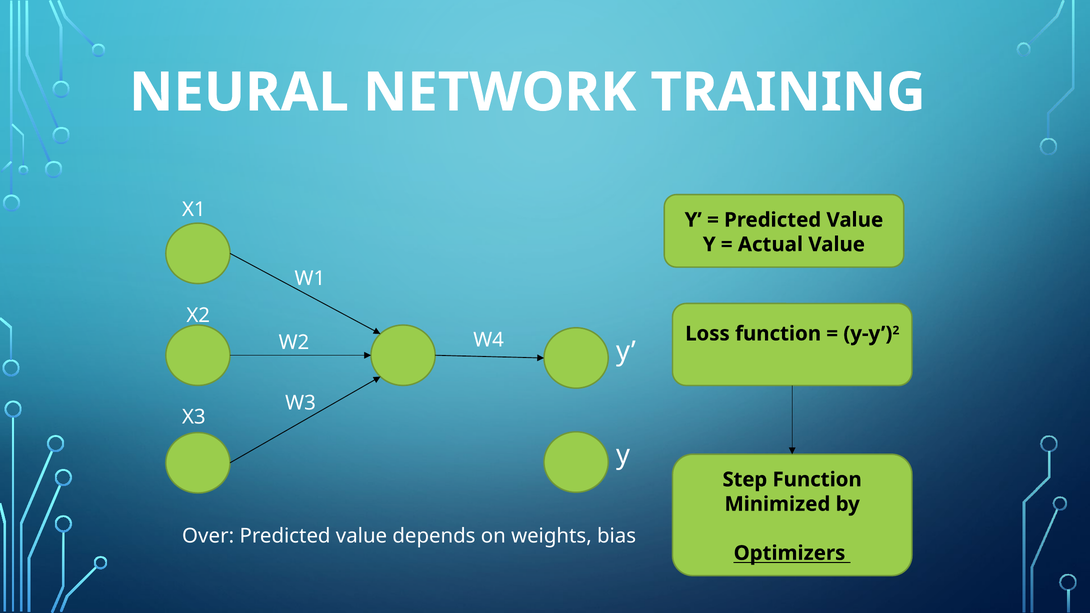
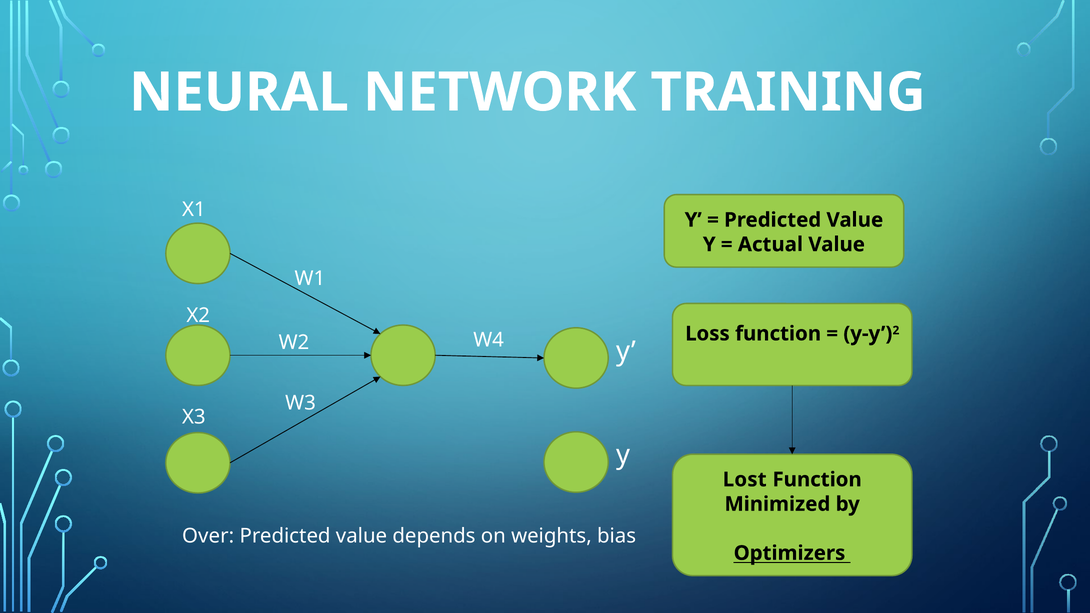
Step: Step -> Lost (745, 480)
